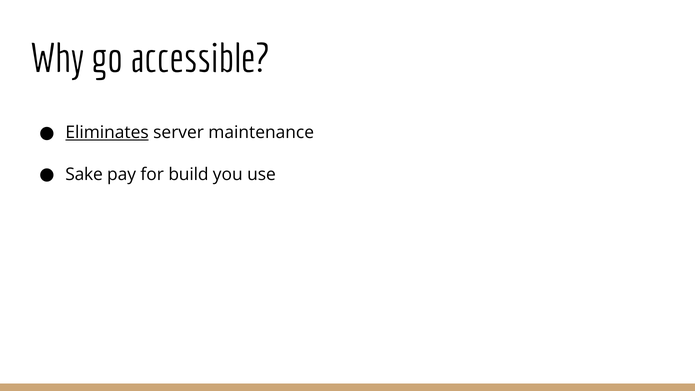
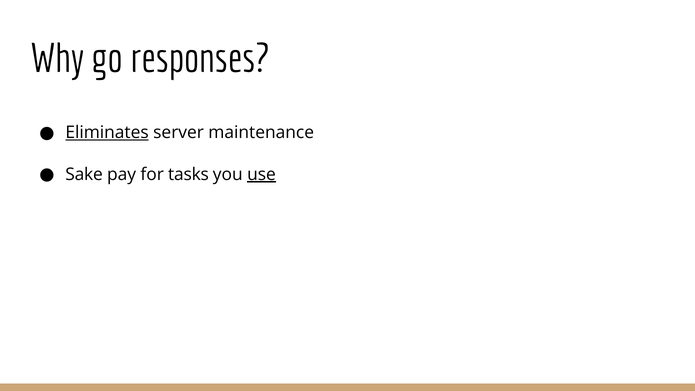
accessible: accessible -> responses (200, 59)
build: build -> tasks (188, 174)
use underline: none -> present (262, 174)
